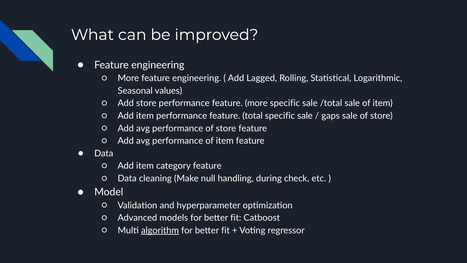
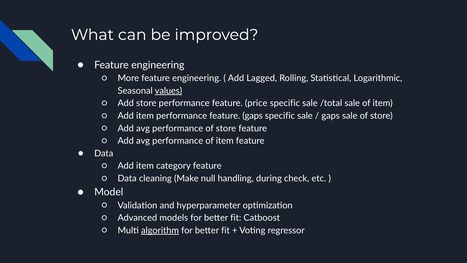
values underline: none -> present (168, 91)
feature more: more -> price (256, 103)
feature total: total -> gaps (253, 116)
